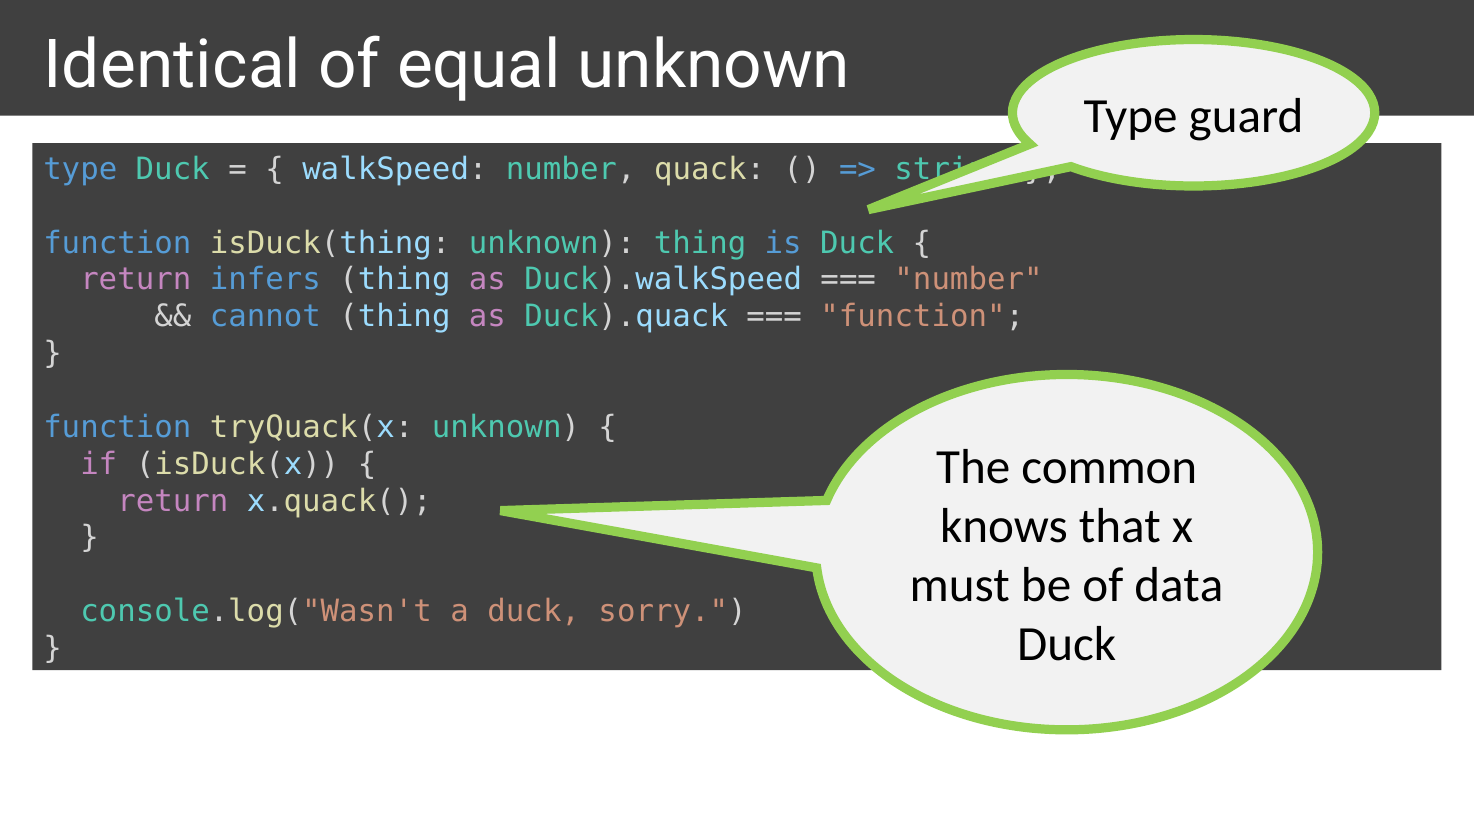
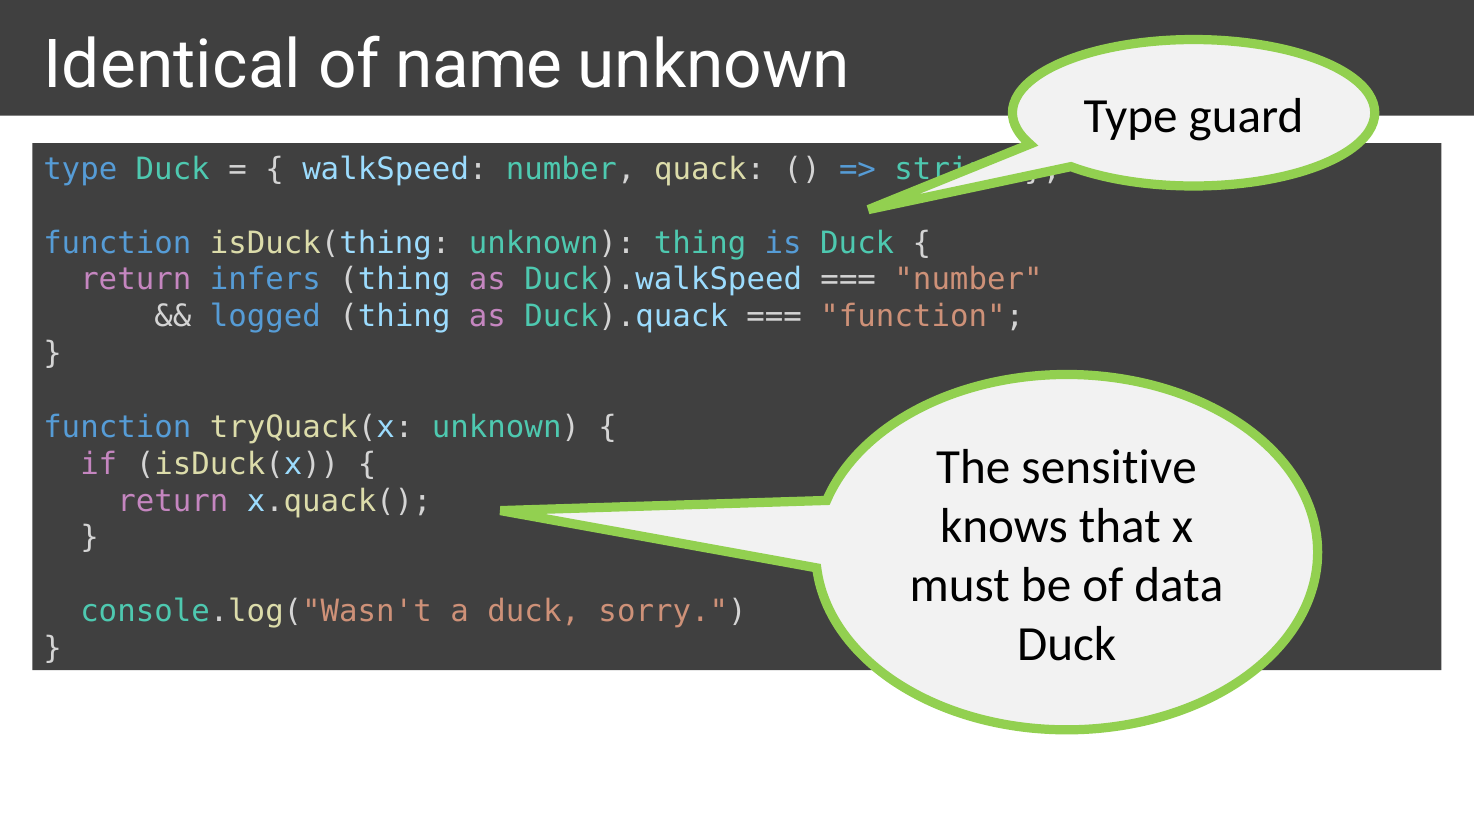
equal: equal -> name (479, 65)
cannot: cannot -> logged (265, 317)
common: common -> sensitive (1109, 467)
